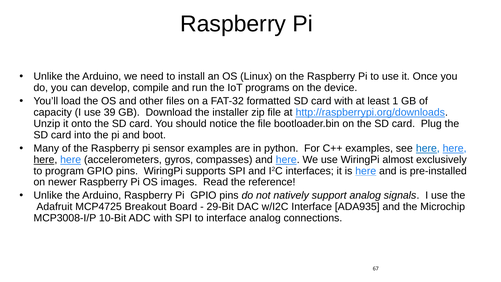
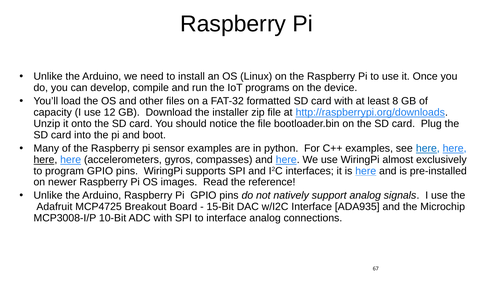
1: 1 -> 8 (395, 101)
39: 39 -> 12 (110, 112)
29-Bit: 29-Bit -> 15-Bit (220, 207)
